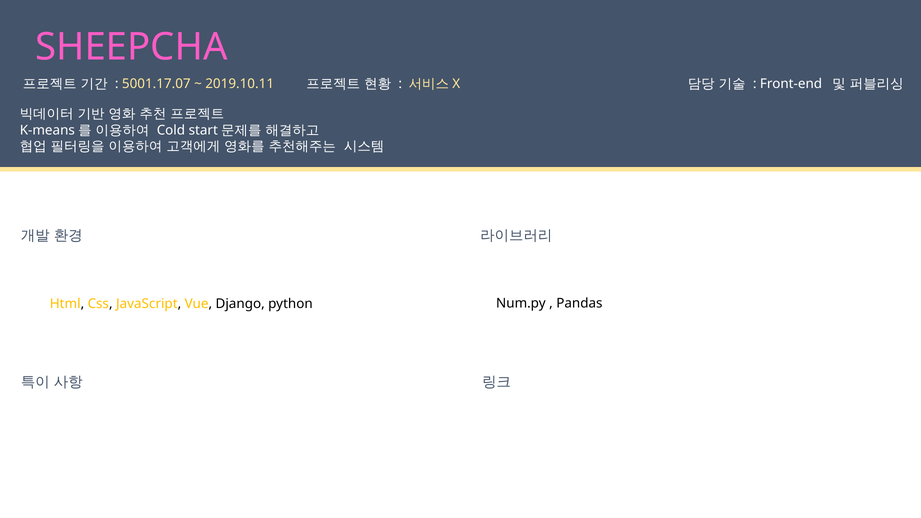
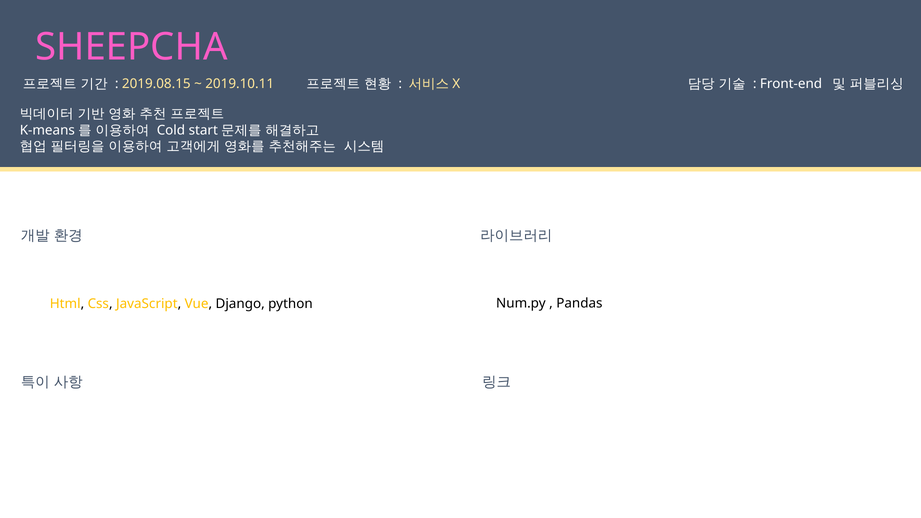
5001.17.07: 5001.17.07 -> 2019.08.15 (156, 84)
